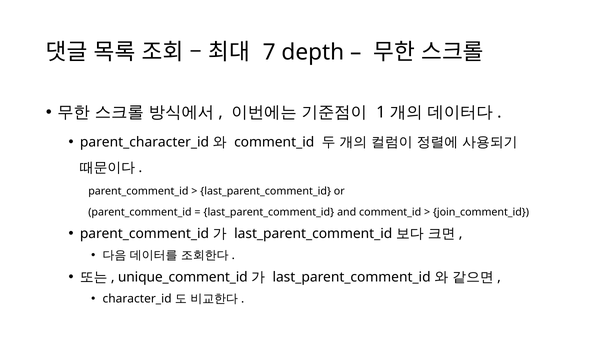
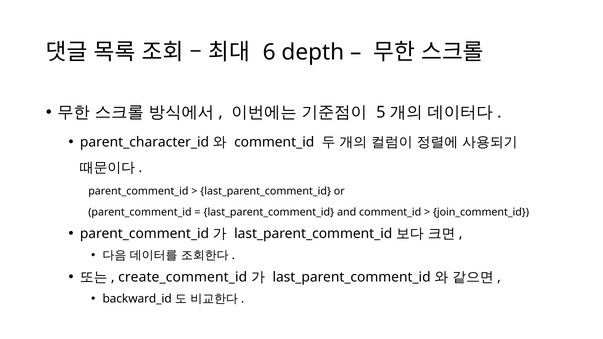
7: 7 -> 6 (269, 52)
1: 1 -> 5 (381, 112)
unique_comment_id: unique_comment_id -> create_comment_id (183, 277)
character_id: character_id -> backward_id (137, 299)
